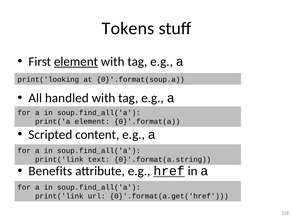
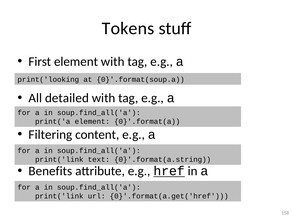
element underline: present -> none (76, 61)
handled: handled -> detailed (67, 98)
Scripted: Scripted -> Filtering (50, 134)
